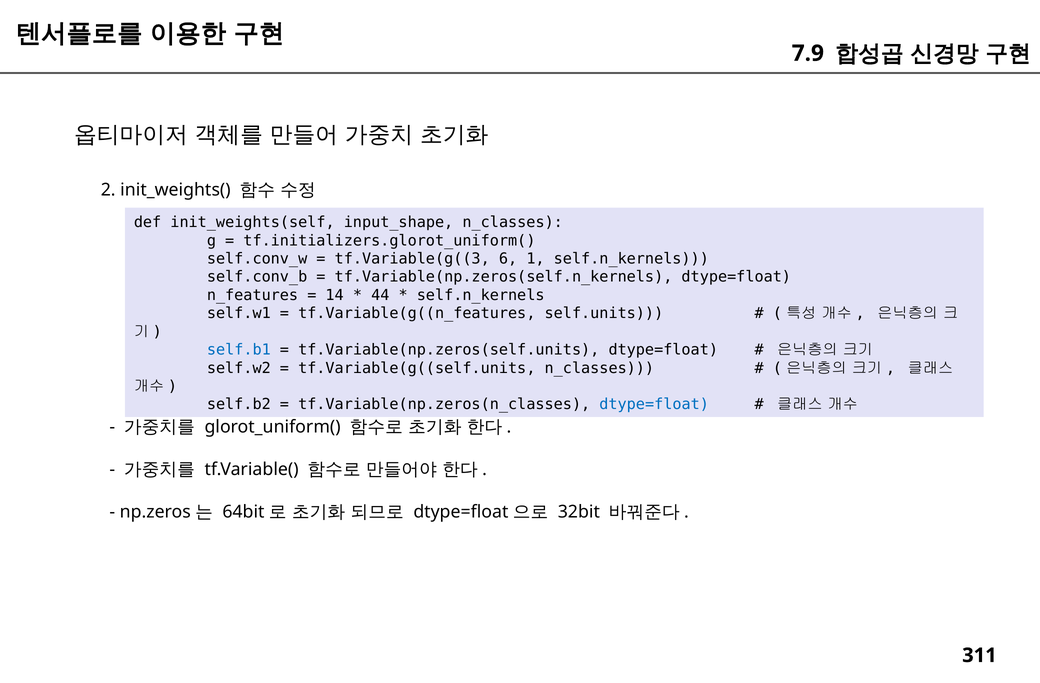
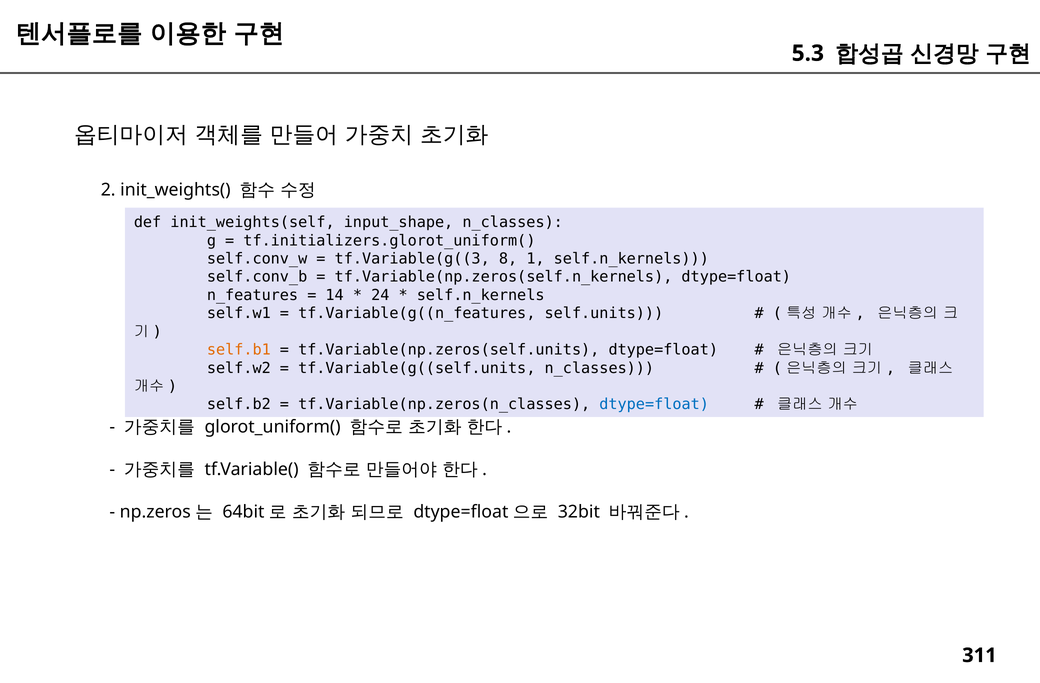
7.9: 7.9 -> 5.3 (808, 53)
6: 6 -> 8 (508, 259)
44: 44 -> 24 (380, 295)
self.b1 colour: blue -> orange (239, 350)
